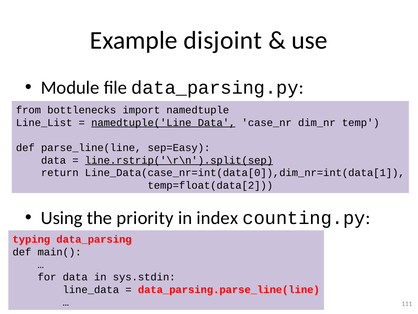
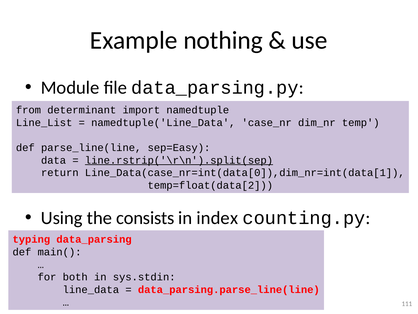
disjoint: disjoint -> nothing (223, 40)
bottlenecks: bottlenecks -> determinant (82, 110)
namedtuple('Line_Data underline: present -> none (163, 122)
priority: priority -> consists (145, 218)
for data: data -> both (75, 277)
